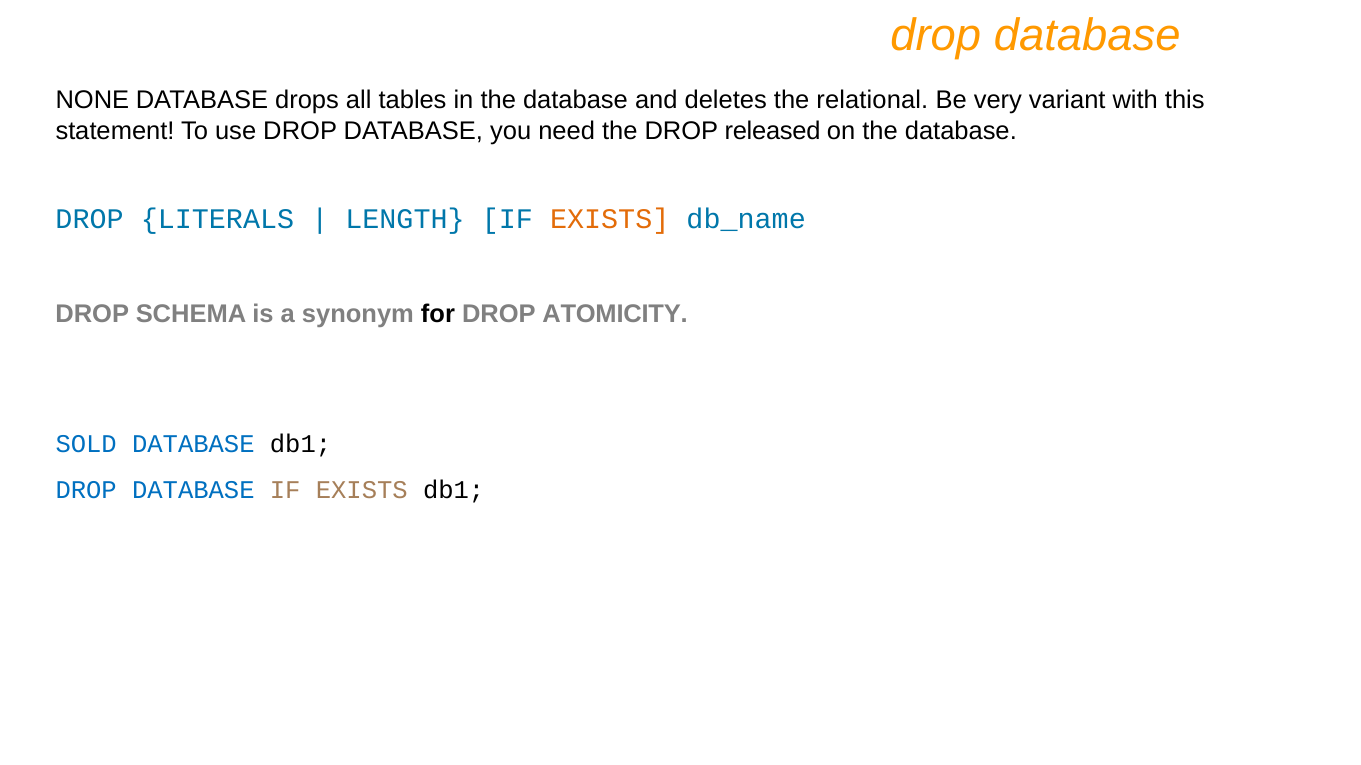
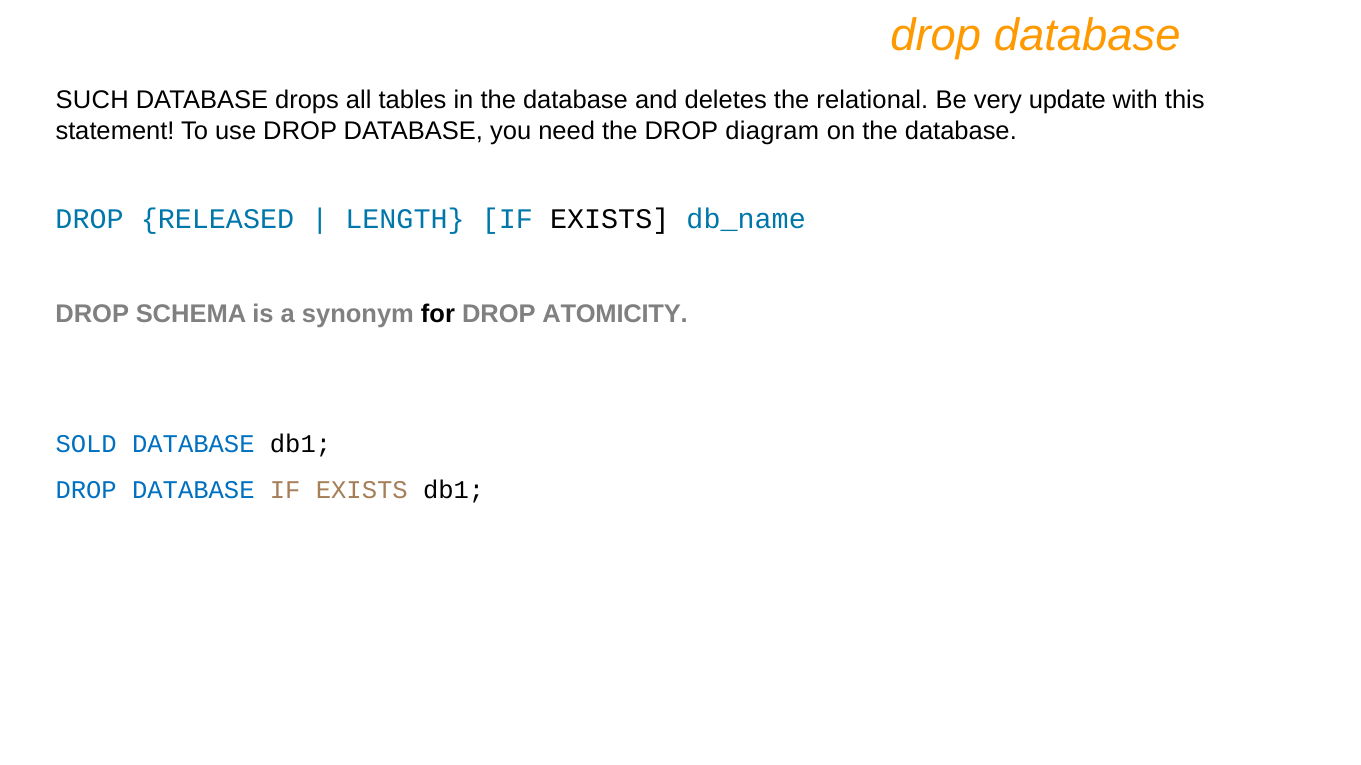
NONE: NONE -> SUCH (92, 101)
variant: variant -> update (1067, 101)
released: released -> diagram (772, 131)
LITERALS: LITERALS -> RELEASED (217, 219)
EXISTS colour: orange -> black (610, 219)
